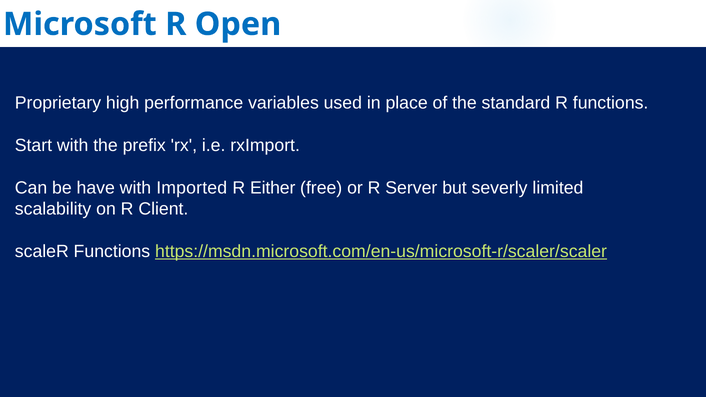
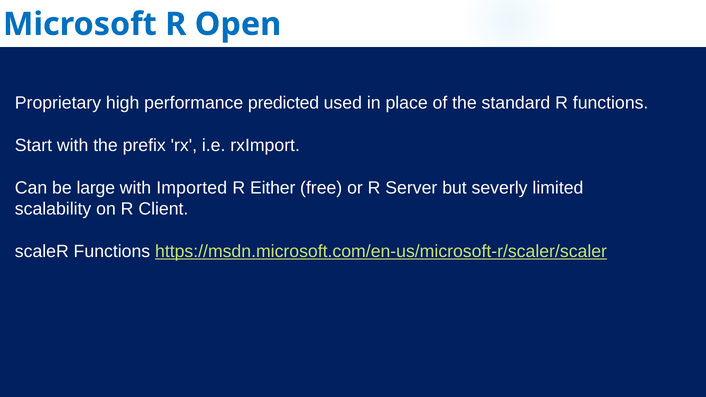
variables: variables -> predicted (284, 103)
have: have -> large (96, 188)
